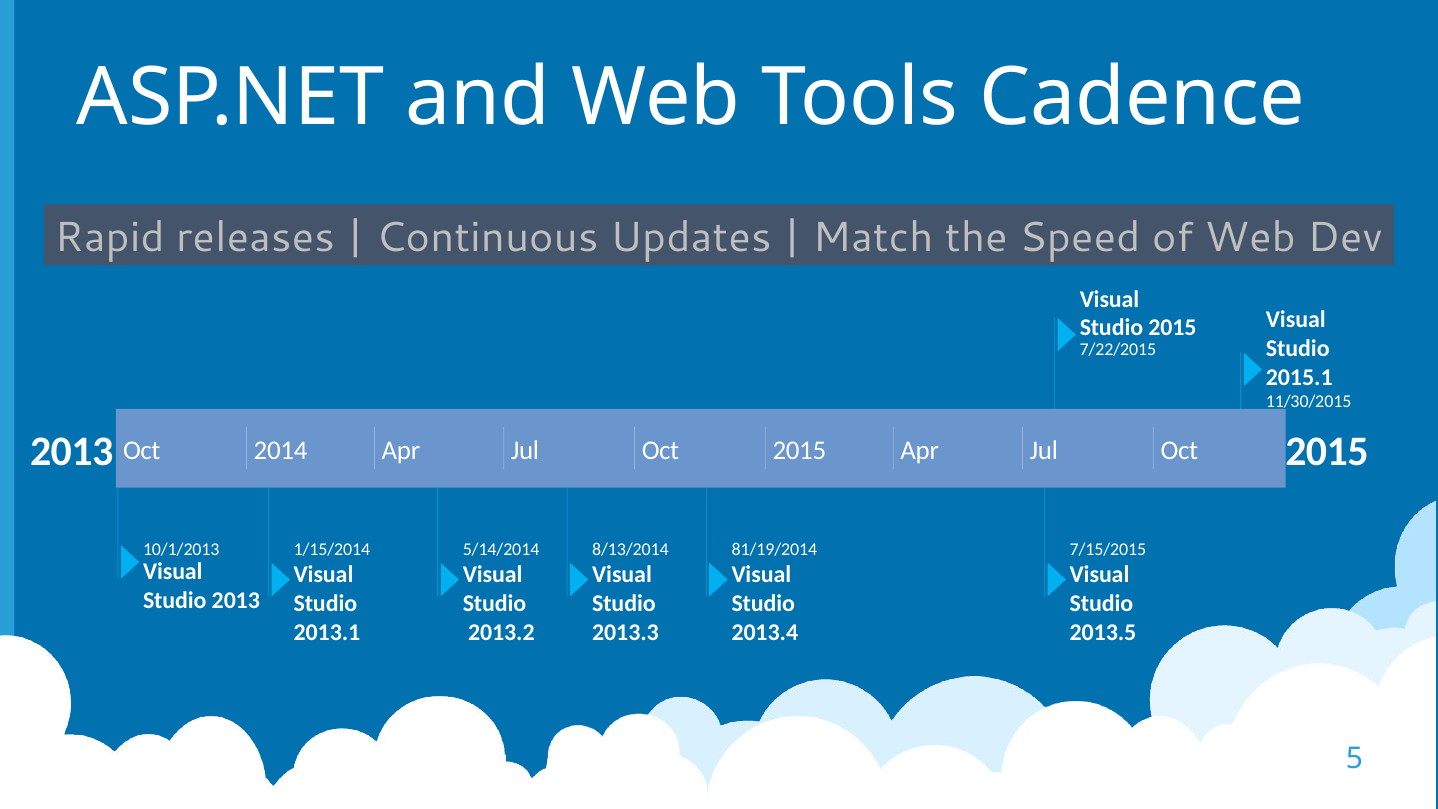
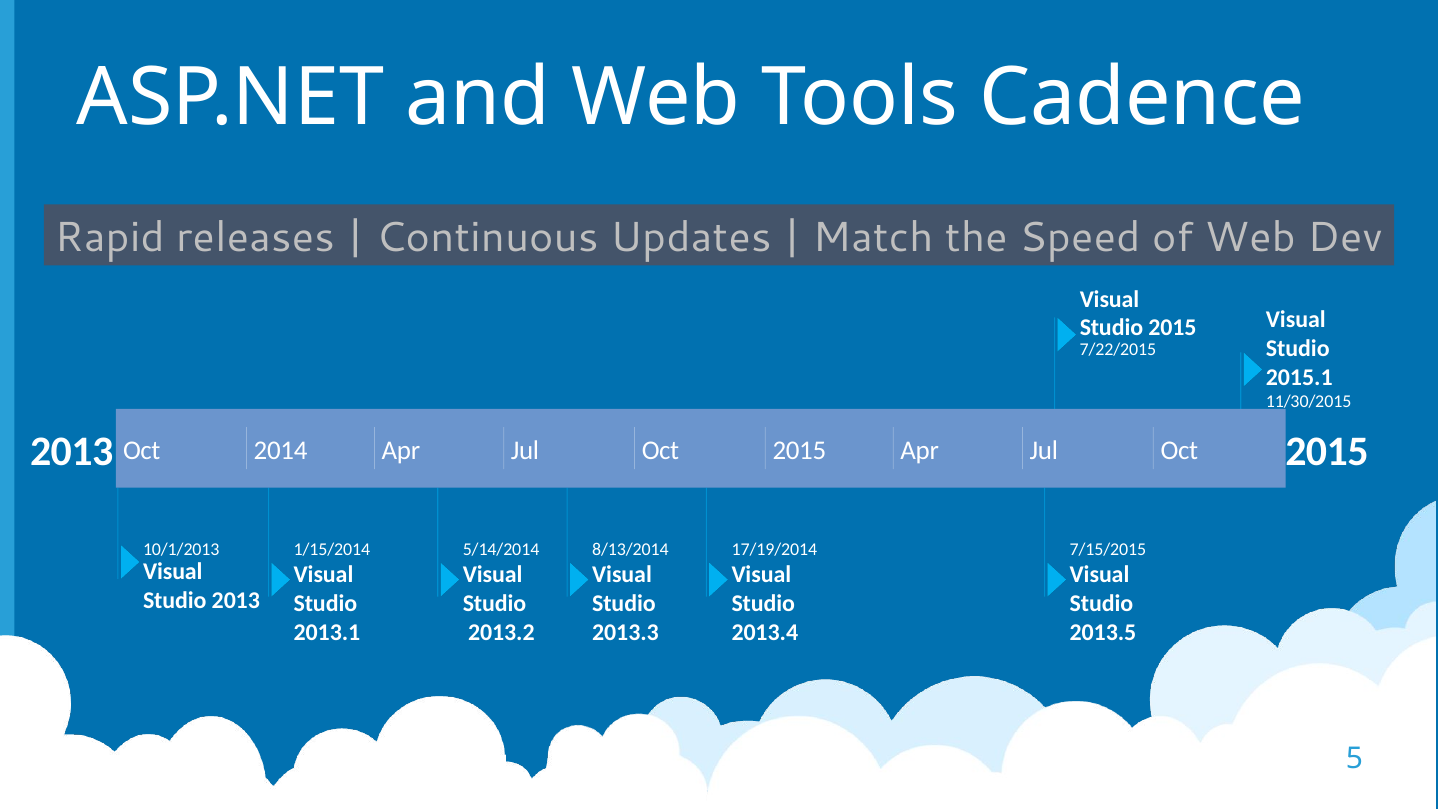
81/19/2014: 81/19/2014 -> 17/19/2014 (774, 549)
